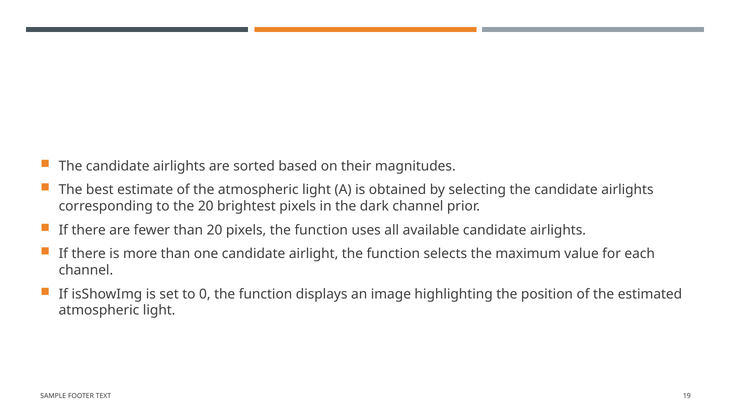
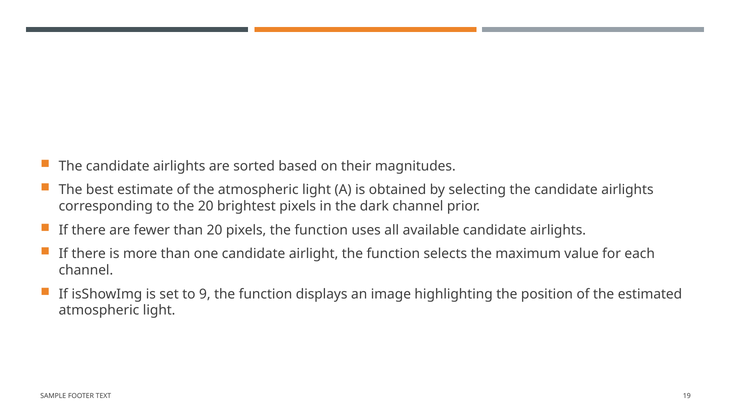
0: 0 -> 9 (205, 294)
